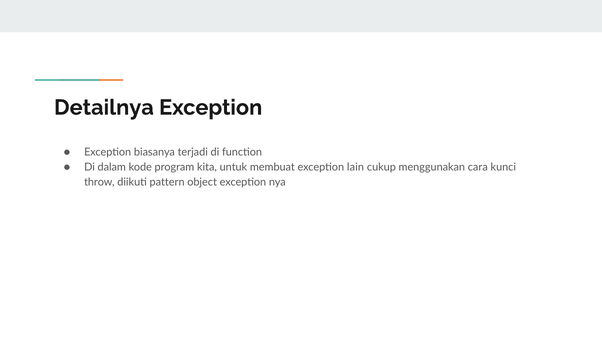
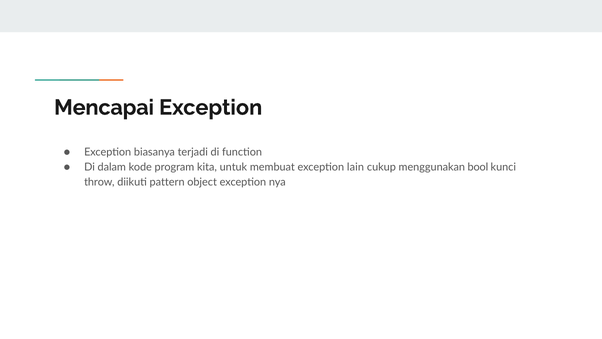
Detailnya: Detailnya -> Mencapai (104, 107)
cara: cara -> bool (478, 167)
